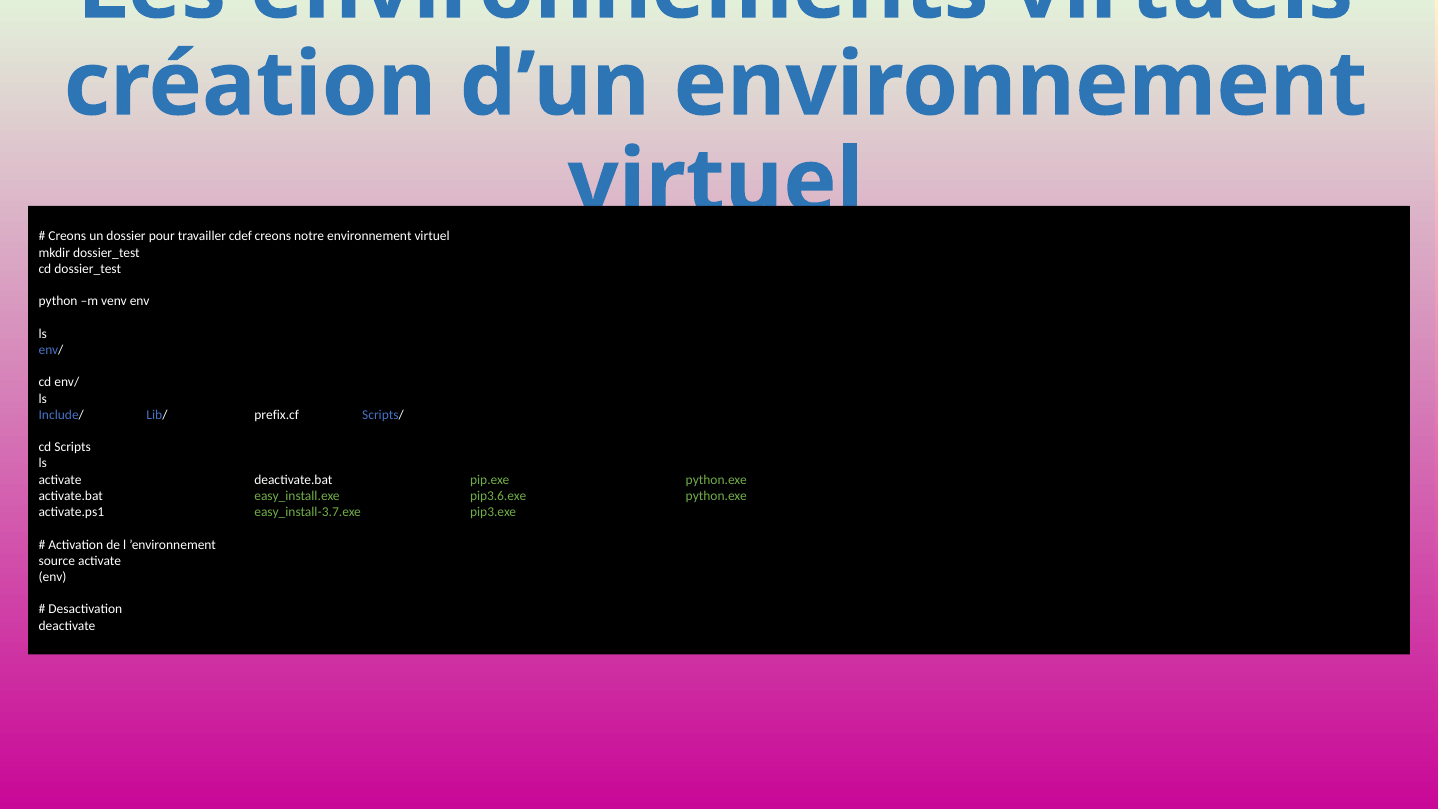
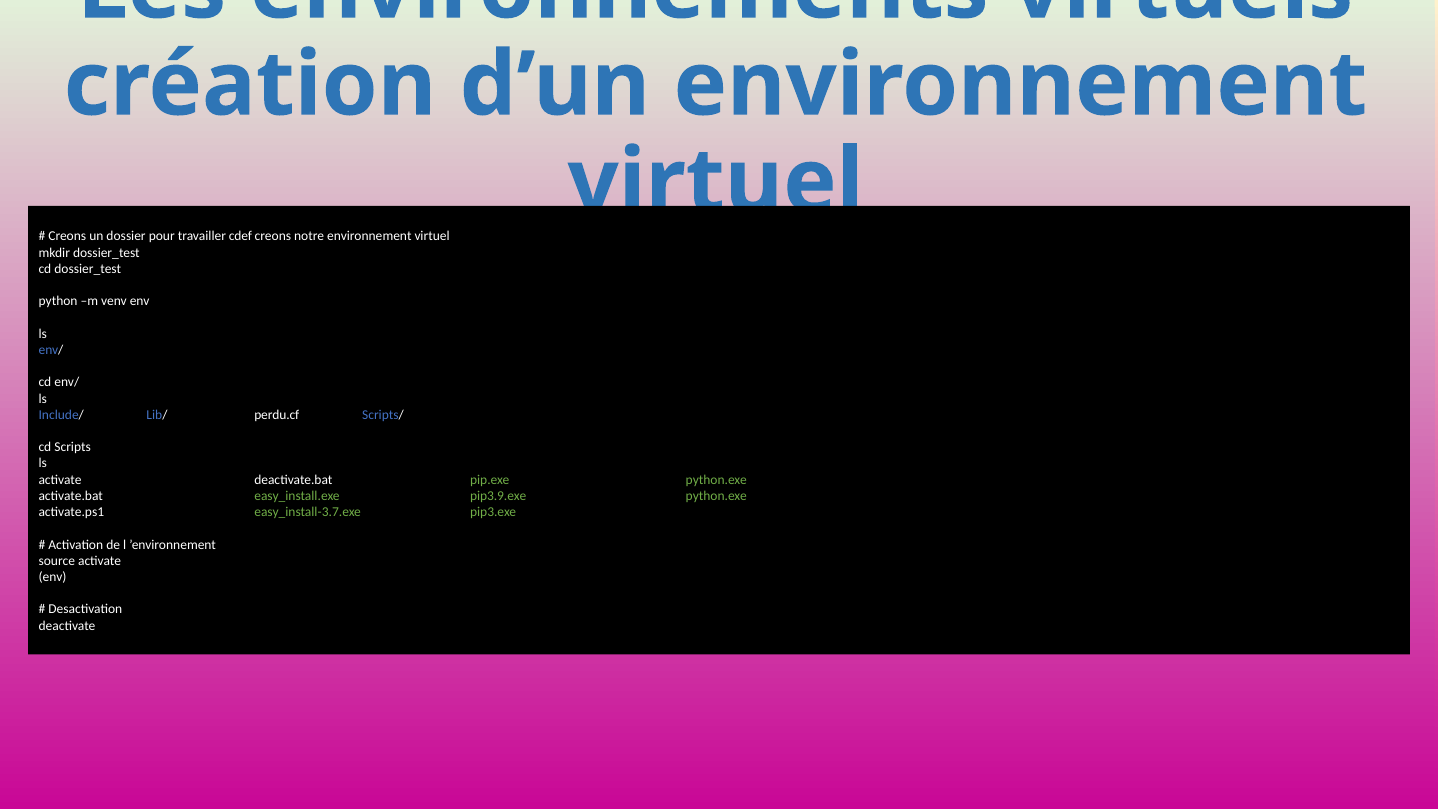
prefix.cf: prefix.cf -> perdu.cf (277, 415)
pip3.6.exe: pip3.6.exe -> pip3.9.exe (498, 496)
